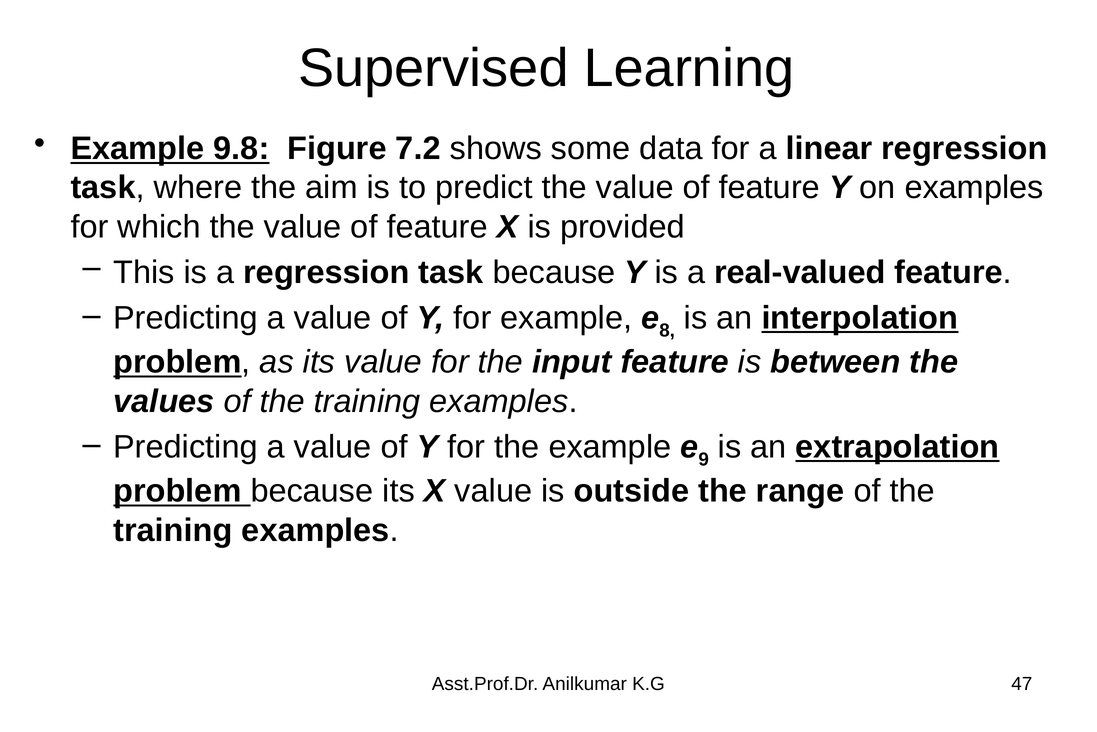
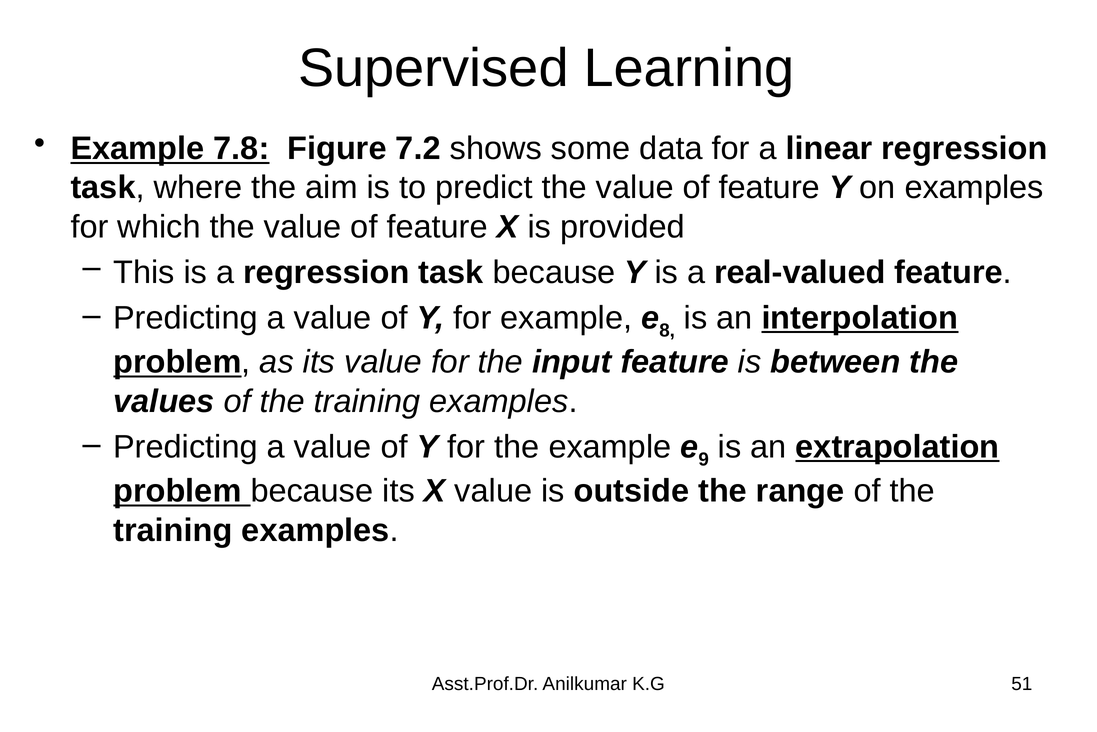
9.8: 9.8 -> 7.8 (241, 149)
47: 47 -> 51 (1022, 684)
